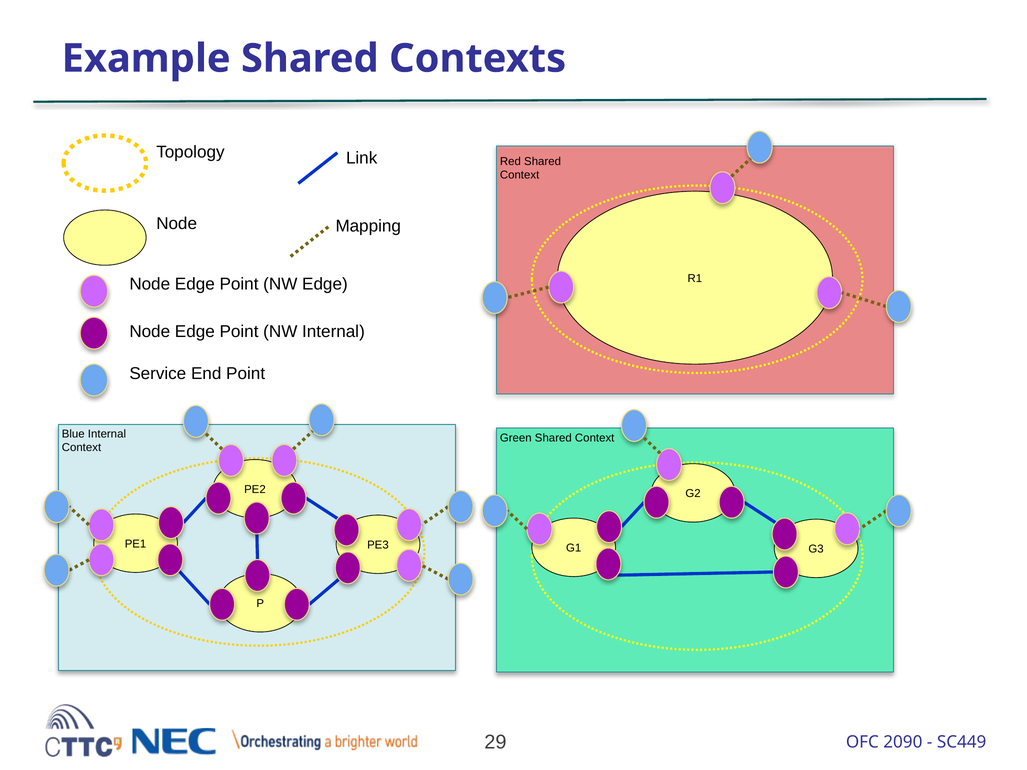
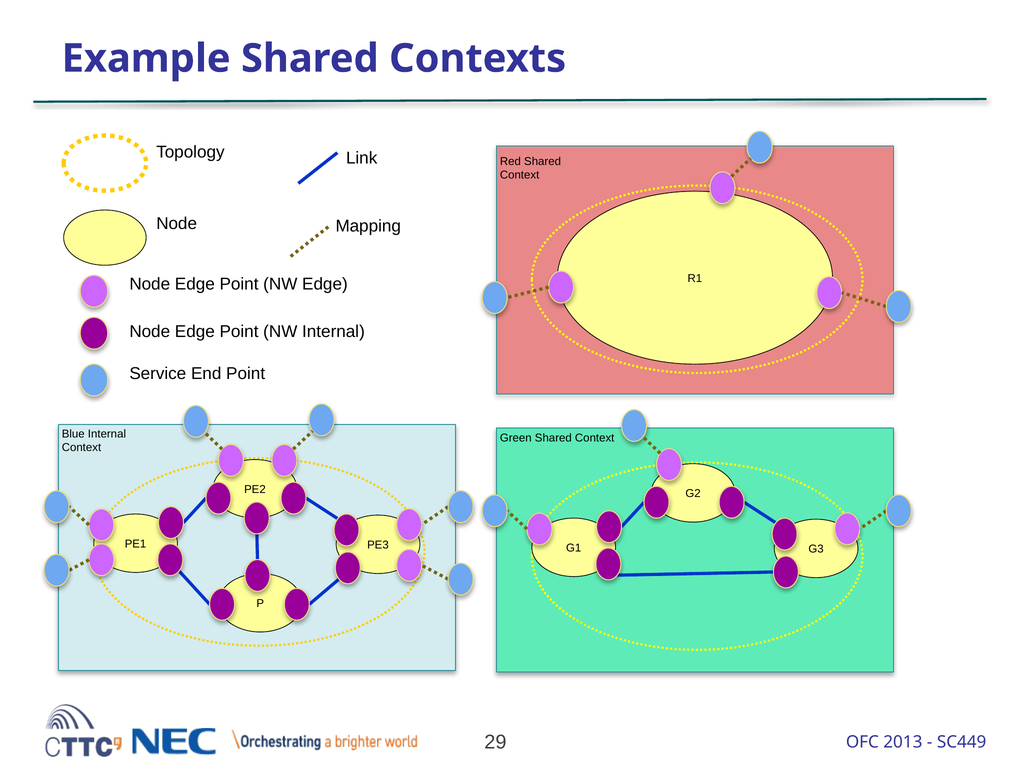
2090: 2090 -> 2013 (903, 742)
